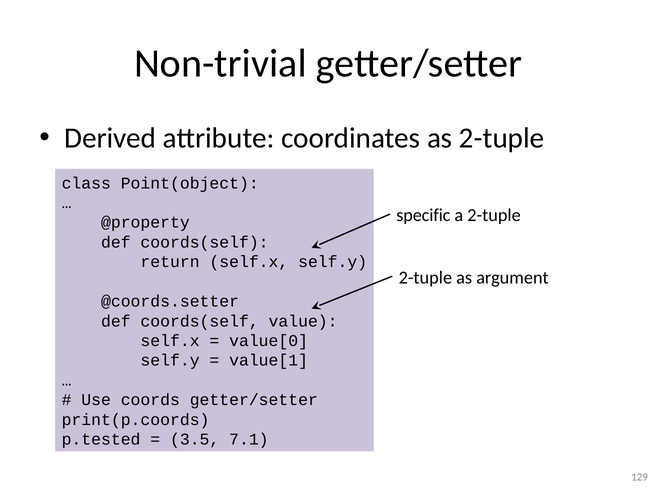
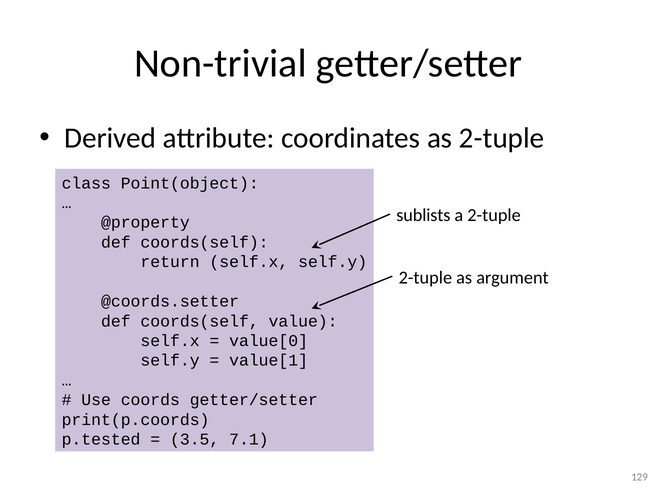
specific: specific -> sublists (423, 215)
